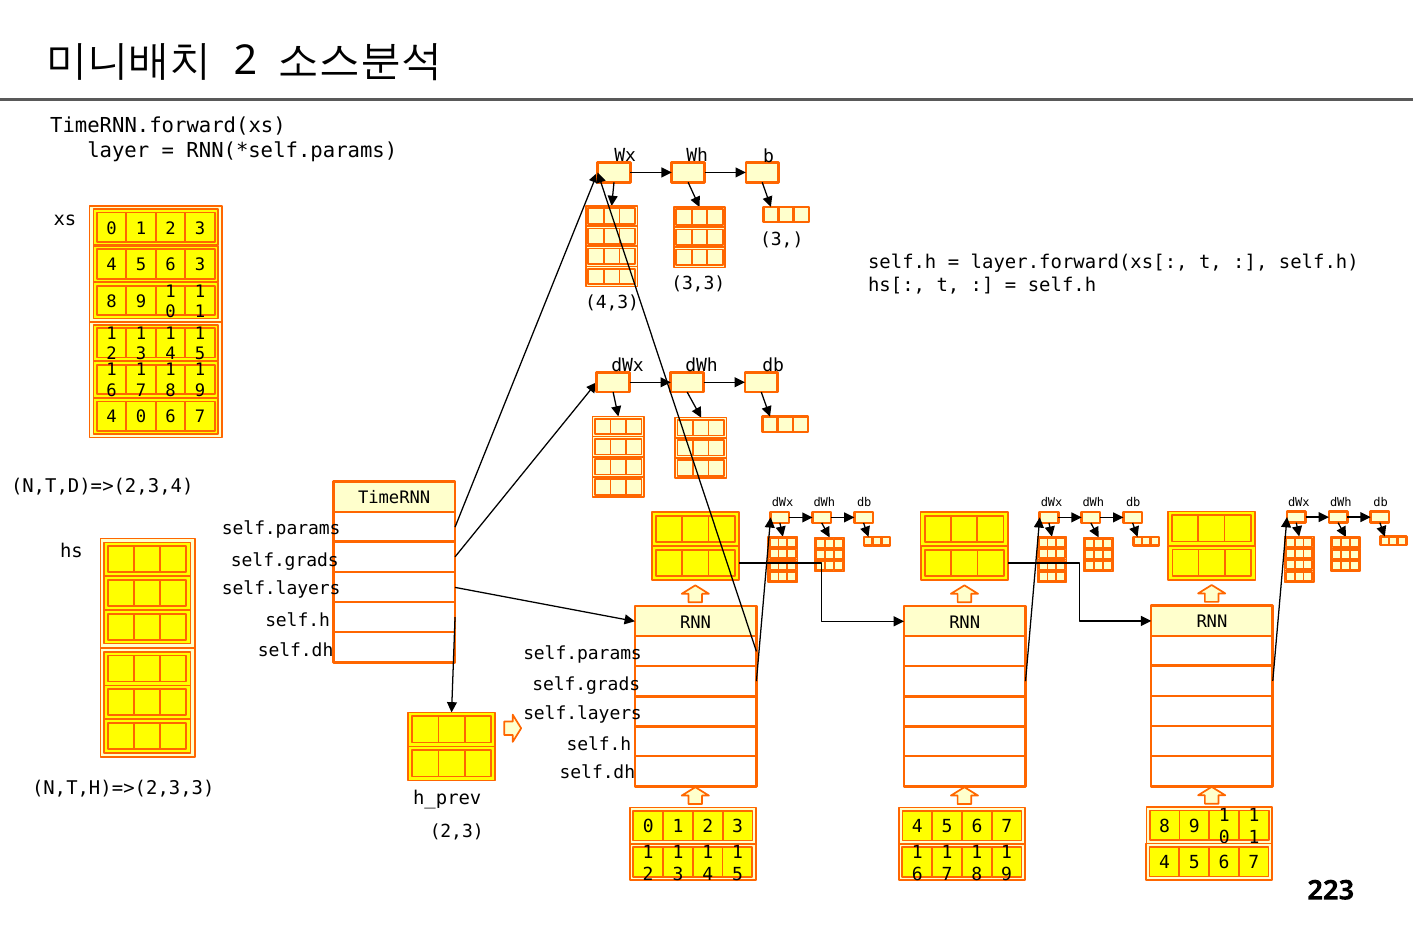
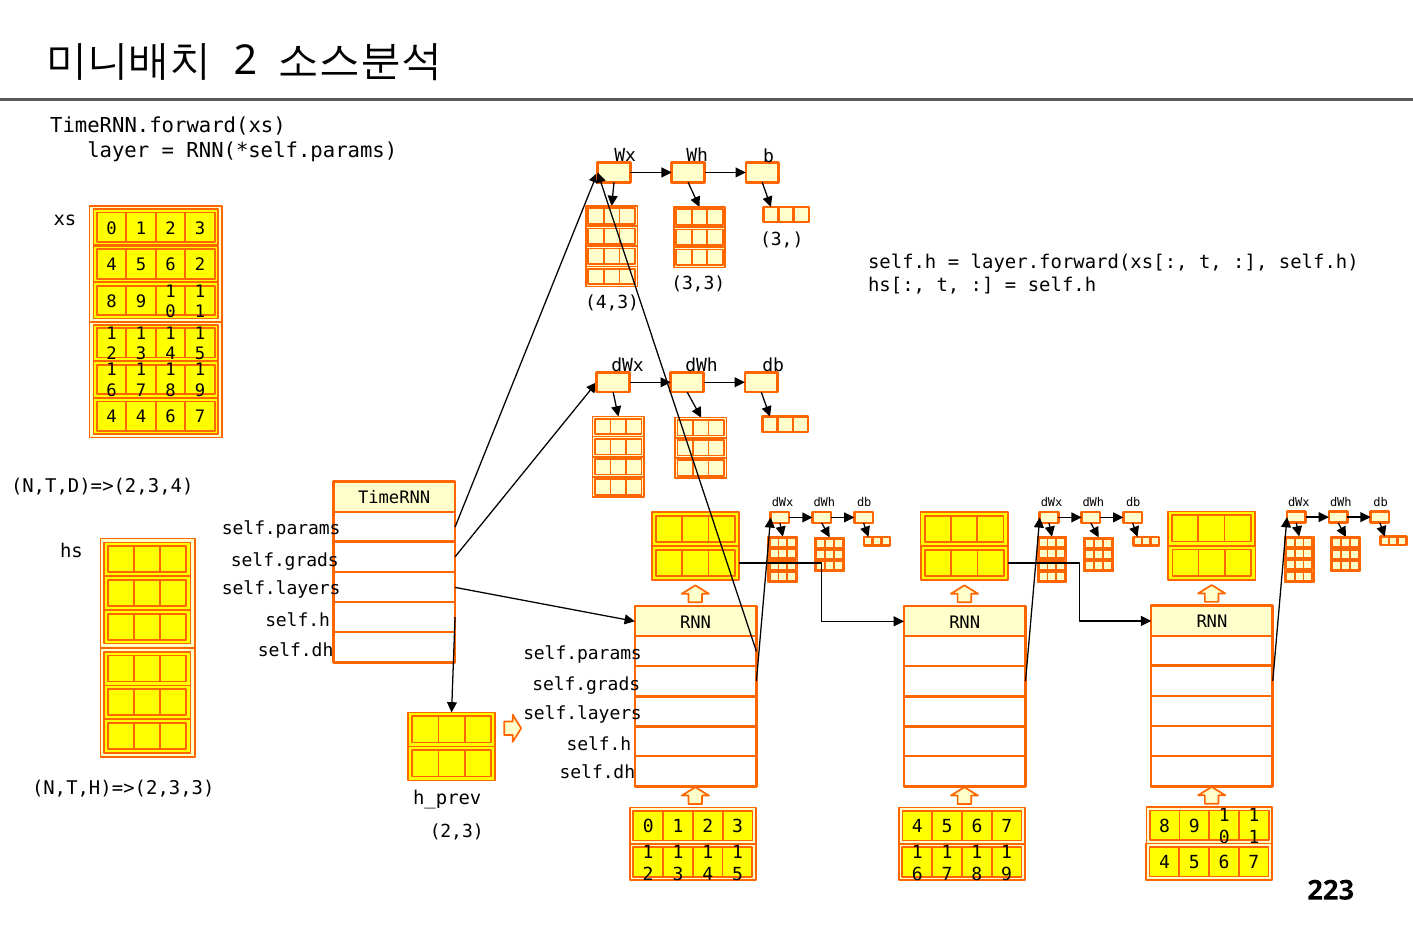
6 3: 3 -> 2 (200, 265)
4 0: 0 -> 4 (141, 417)
